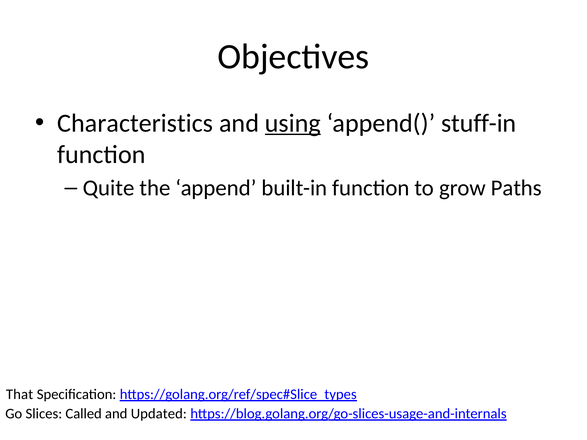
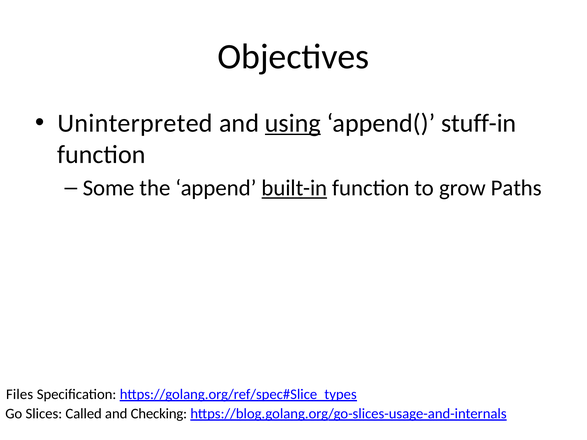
Characteristics: Characteristics -> Uninterpreted (135, 123)
Quite: Quite -> Some (109, 188)
built-in underline: none -> present (294, 188)
That: That -> Files (20, 394)
Updated: Updated -> Checking (159, 414)
